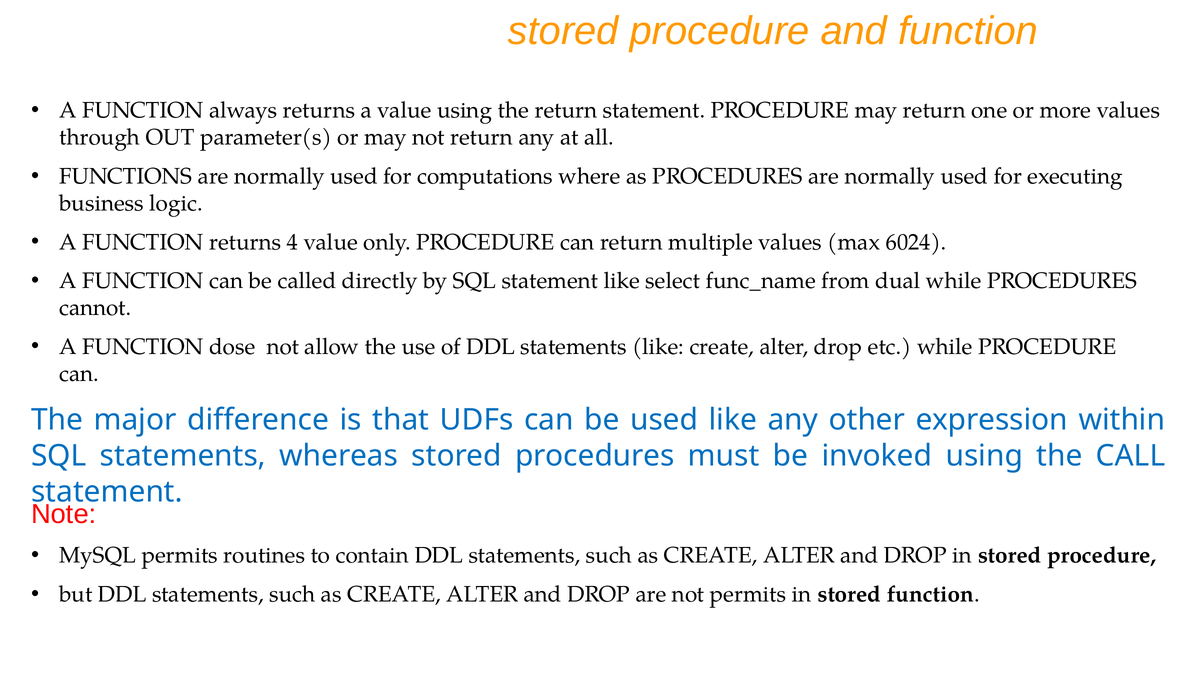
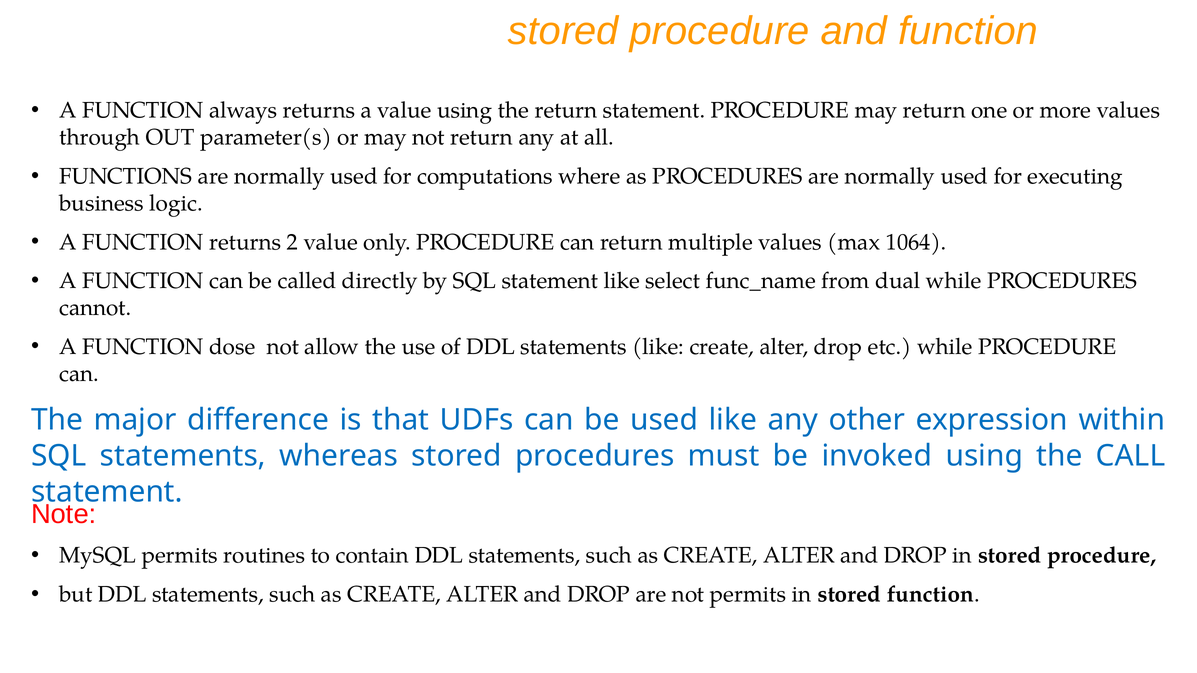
4: 4 -> 2 (293, 242)
6024: 6024 -> 1064 (916, 242)
